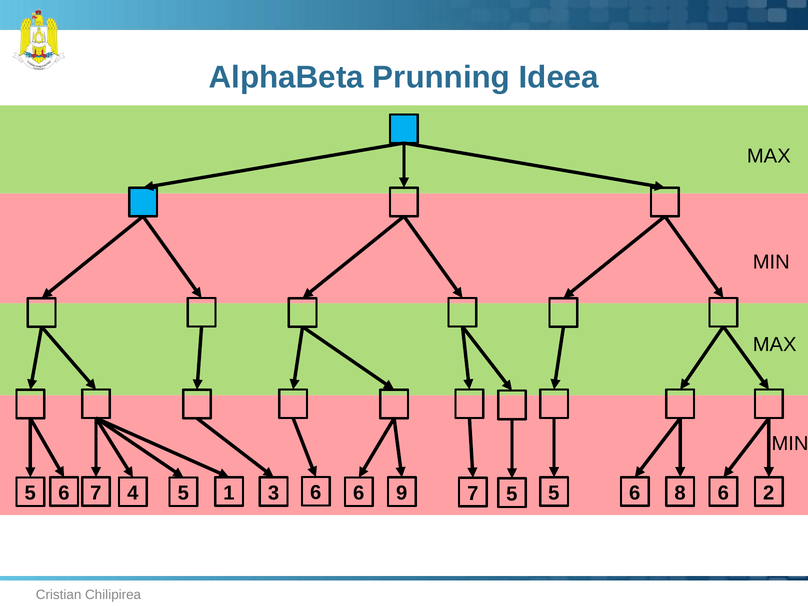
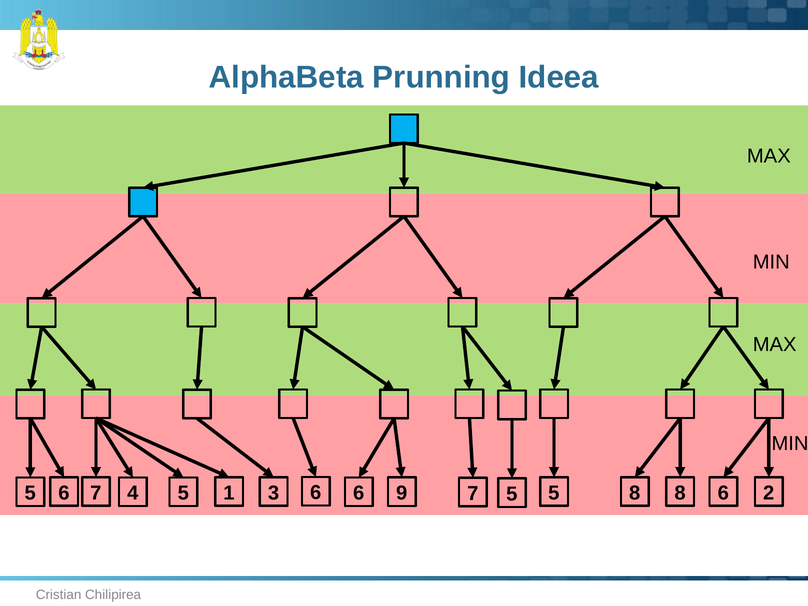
1 6 6: 6 -> 8 (635, 493)
